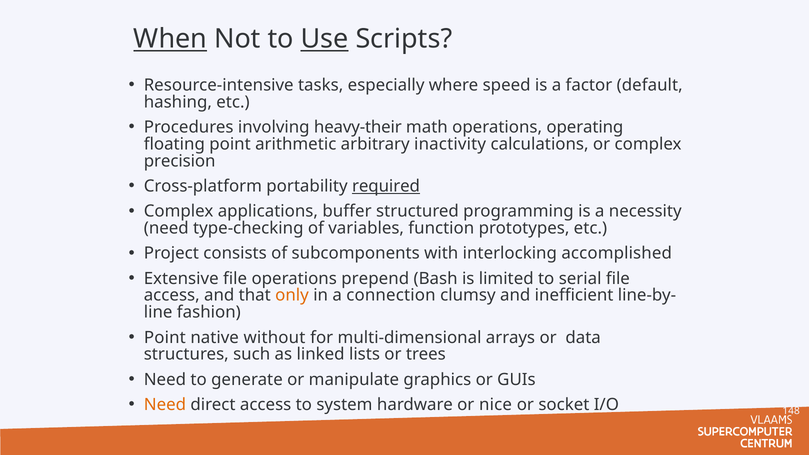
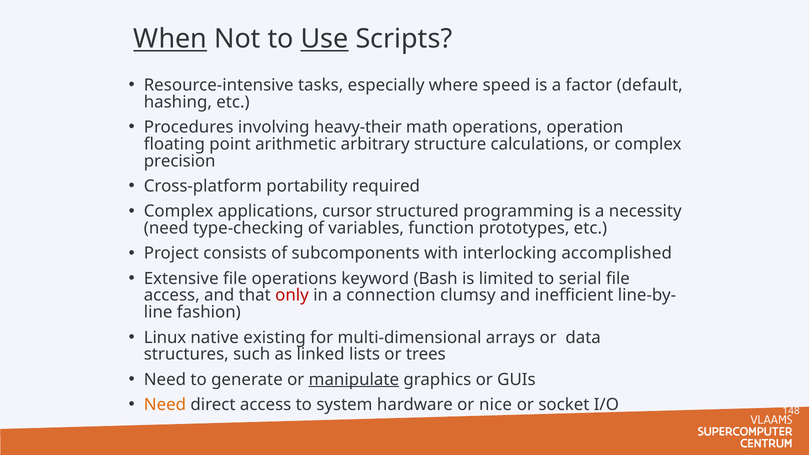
operating: operating -> operation (585, 127)
inactivity: inactivity -> structure (450, 144)
required underline: present -> none (386, 186)
buffer: buffer -> cursor (347, 211)
prepend: prepend -> keyword (375, 279)
only colour: orange -> red (292, 295)
Point: Point -> Linux (165, 337)
without: without -> existing (275, 337)
manipulate underline: none -> present (354, 380)
